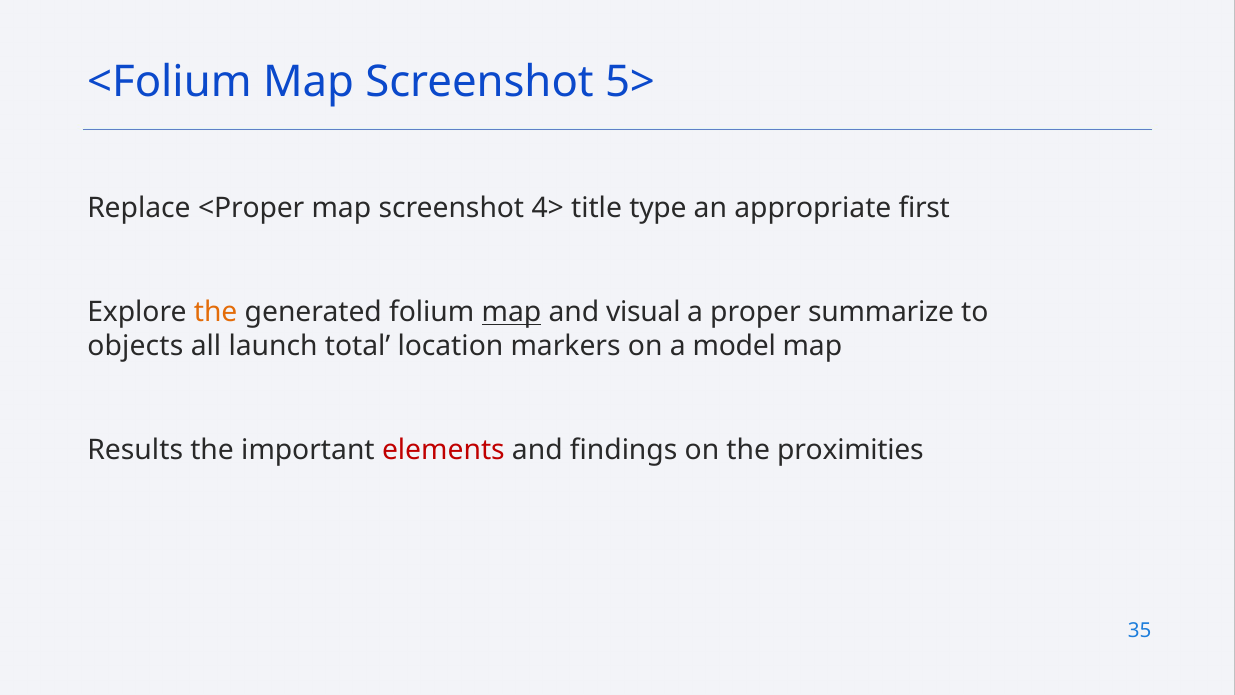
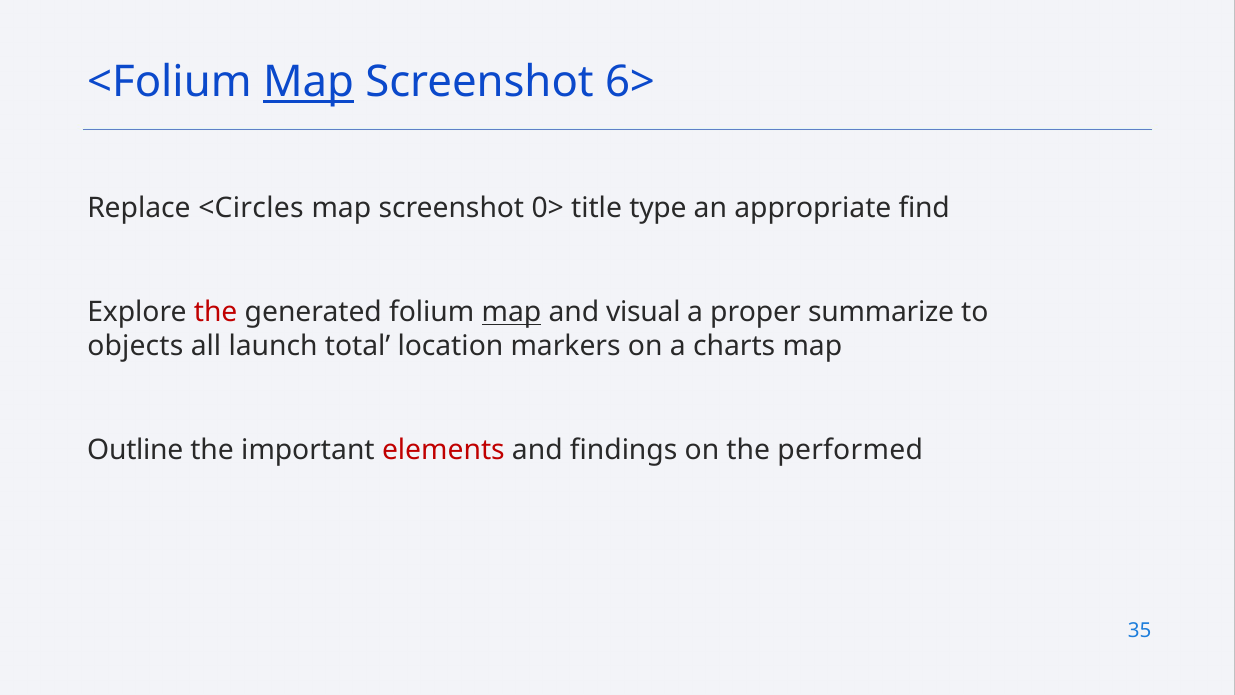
Map underline: none -> present (309, 82)
5>: 5> -> 6> (630, 82)
<Proper: <Proper -> <Circles (251, 208)
4>: 4> -> 0> (548, 208)
first: first -> find (924, 208)
the colour: orange -> red (216, 312)
model: model -> charts (734, 346)
Results: Results -> Outline (135, 450)
proximities: proximities -> performed (850, 450)
